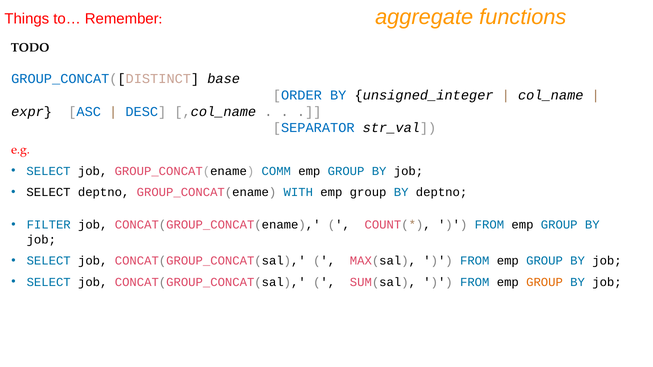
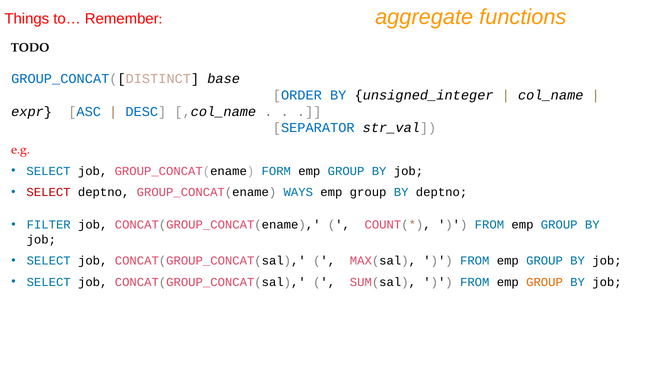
COMM: COMM -> FORM (276, 171)
SELECT colour: black -> red (49, 192)
WITH: WITH -> WAYS (298, 192)
